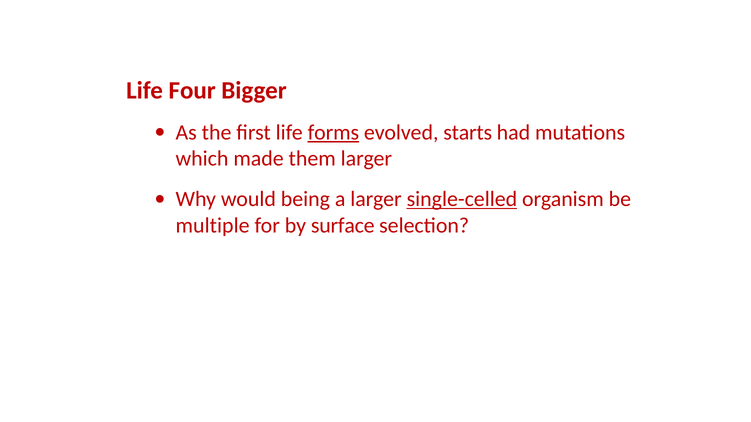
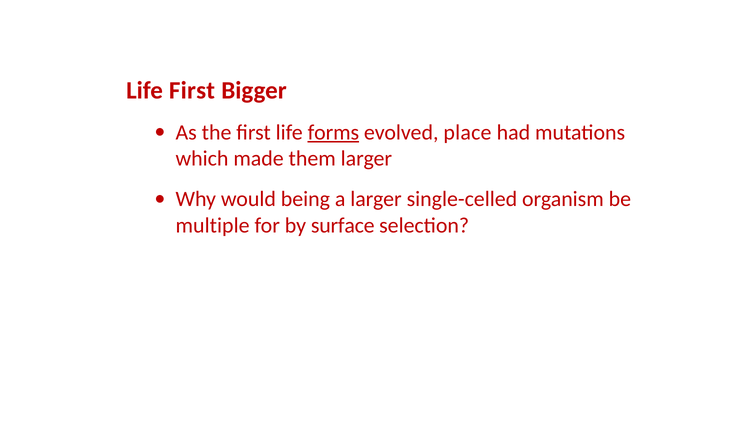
Life Four: Four -> First (192, 91)
starts: starts -> place (467, 133)
single-celled underline: present -> none (462, 199)
